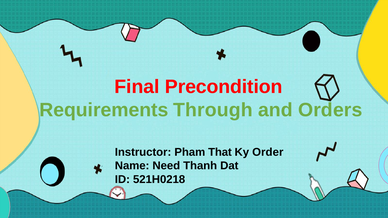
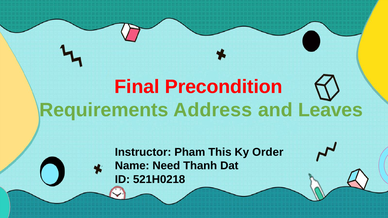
Through: Through -> Address (213, 110)
Orders: Orders -> Leaves (330, 110)
That: That -> This (220, 152)
